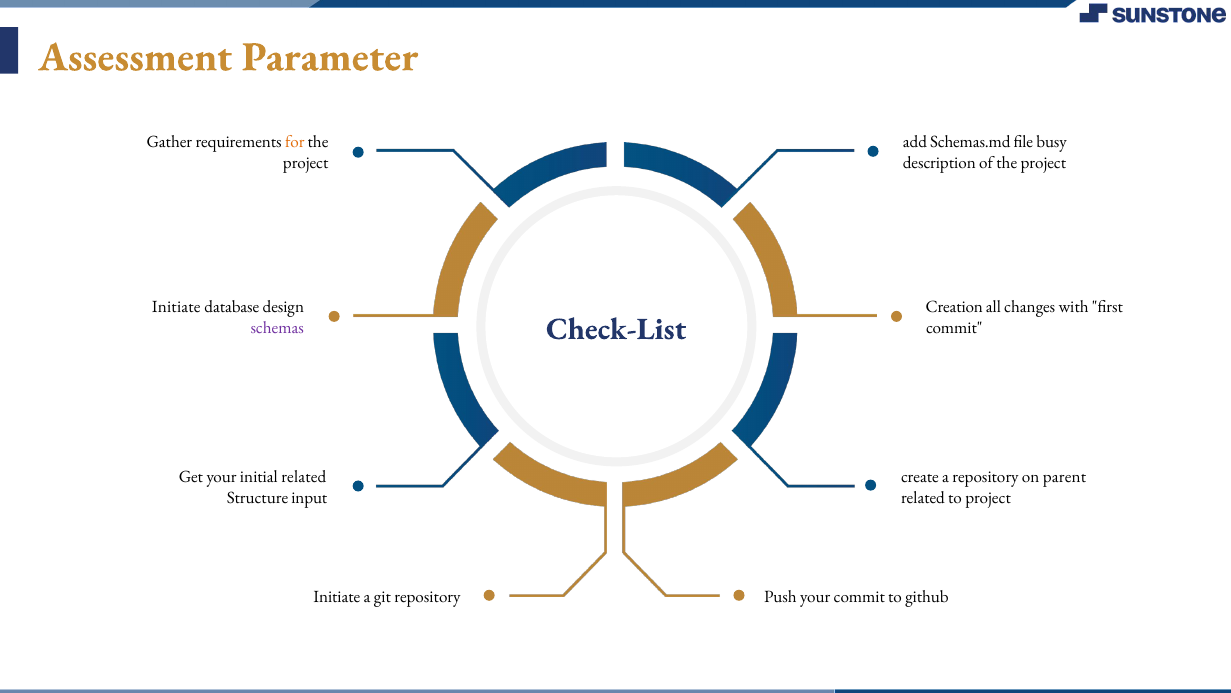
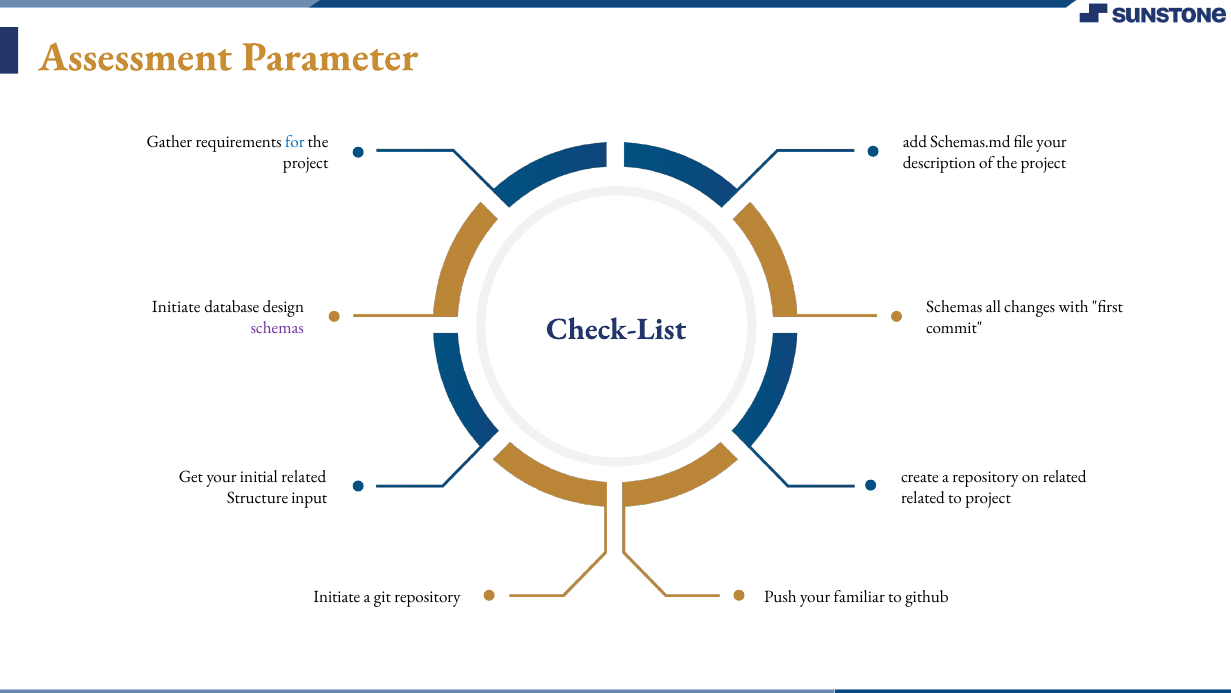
for colour: orange -> blue (295, 142)
file busy: busy -> your (1052, 142)
Creation: Creation -> Schemas (954, 307)
on parent: parent -> related (1065, 477)
your commit: commit -> familiar (859, 596)
